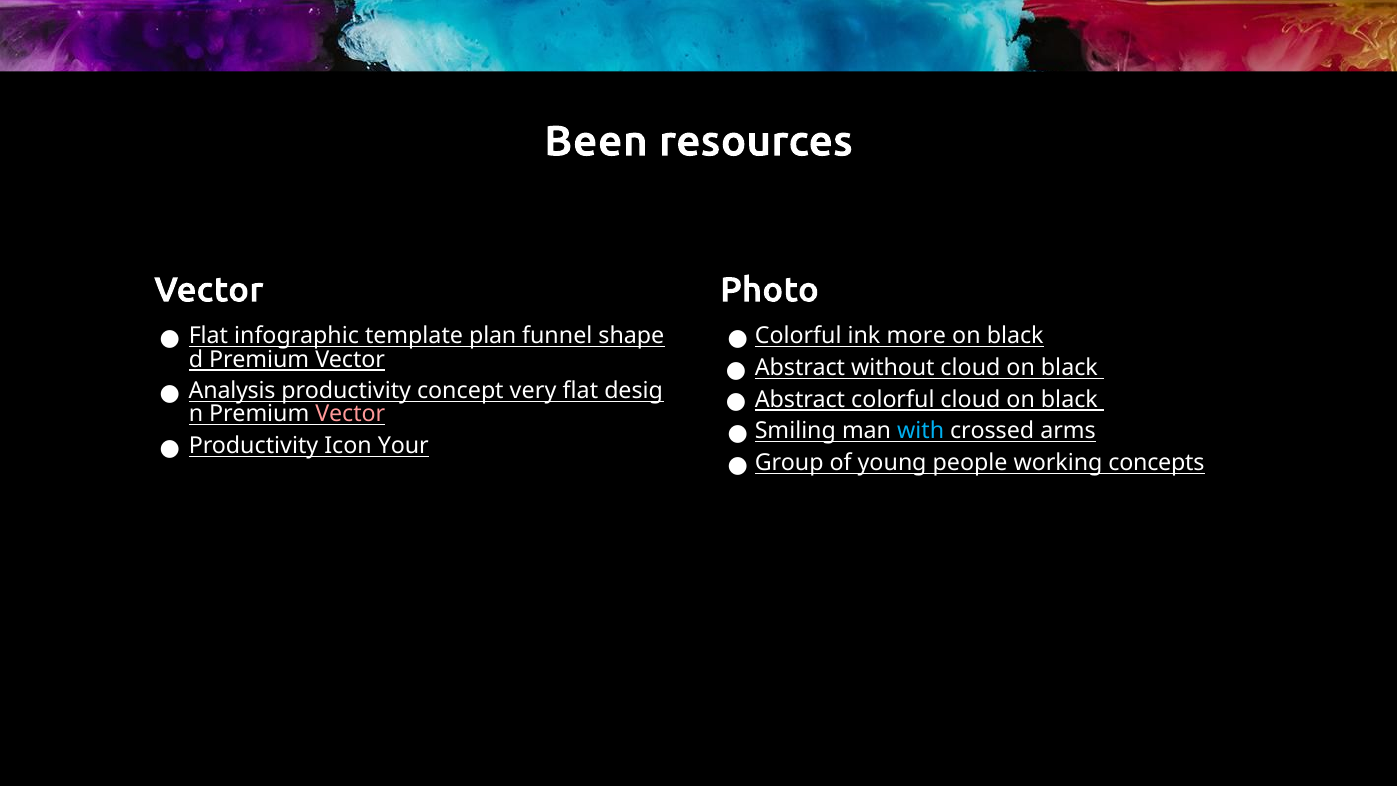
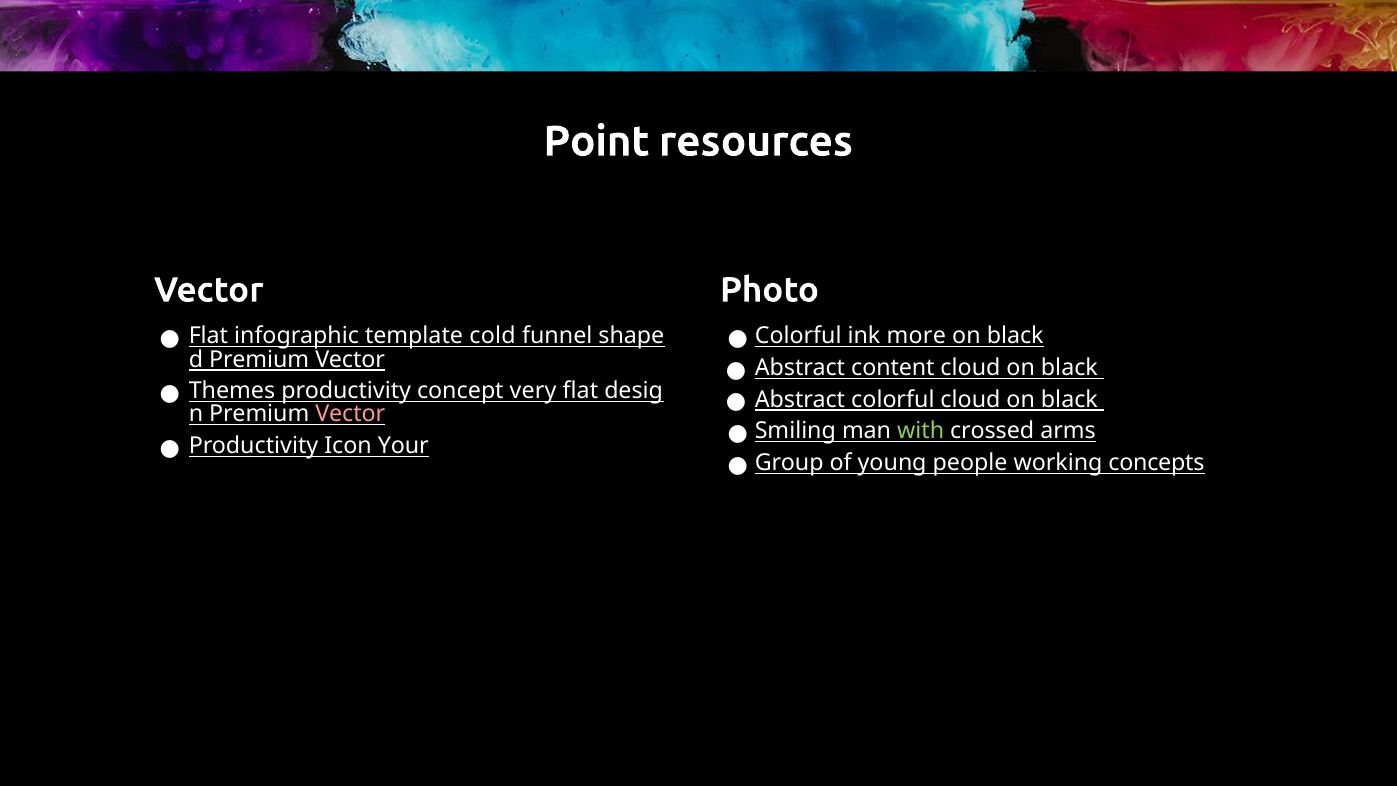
Been: Been -> Point (596, 141)
plan: plan -> cold (493, 336)
without: without -> content (893, 368)
Analysis: Analysis -> Themes (232, 391)
with colour: light blue -> light green (921, 431)
